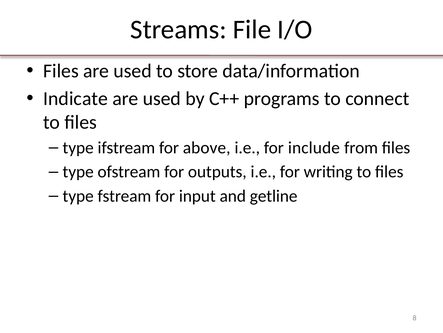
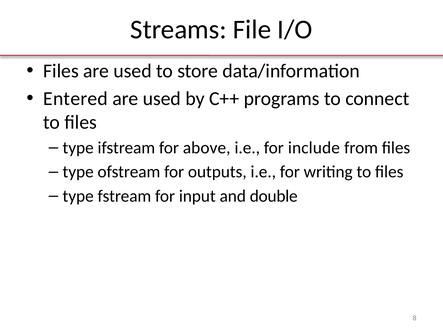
Indicate: Indicate -> Entered (76, 98)
getline: getline -> double (274, 196)
